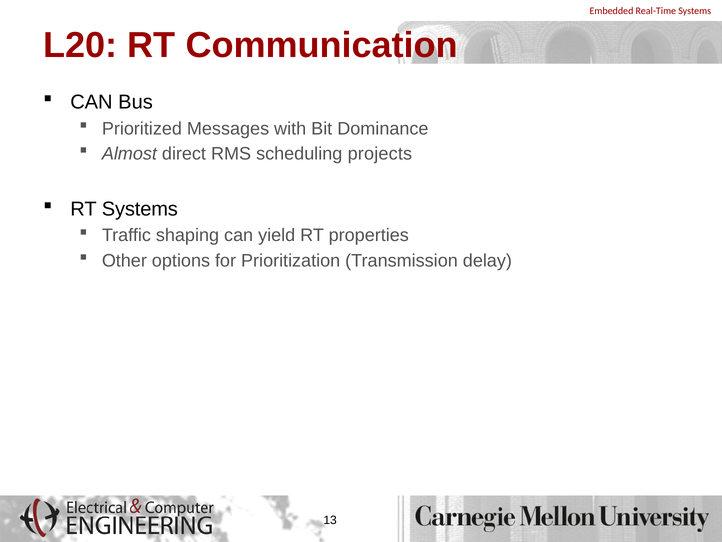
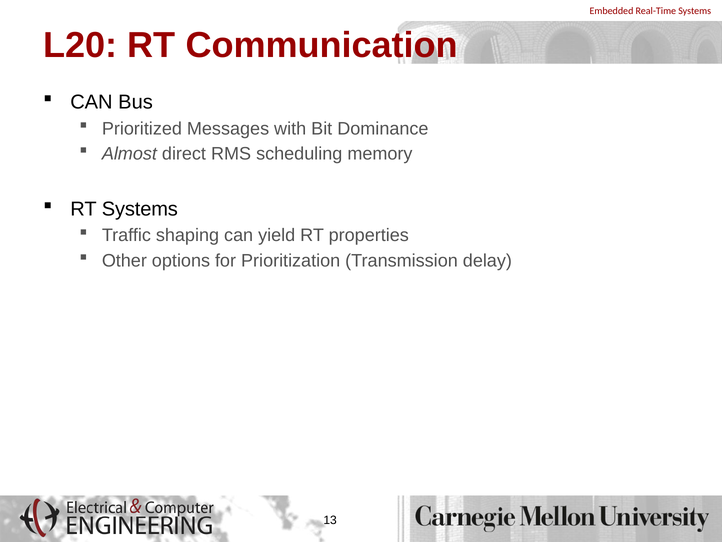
projects: projects -> memory (380, 154)
